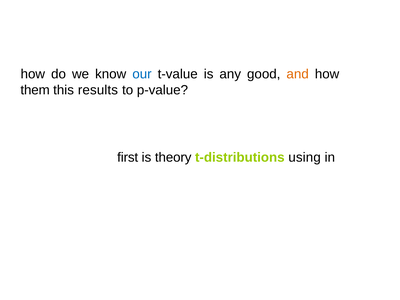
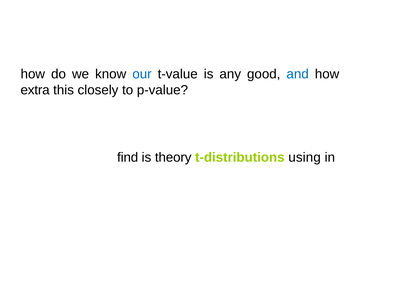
and colour: orange -> blue (298, 74)
them: them -> extra (35, 90)
results: results -> closely (98, 90)
first: first -> find (128, 158)
